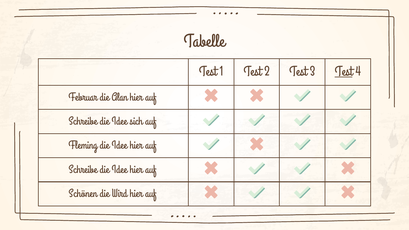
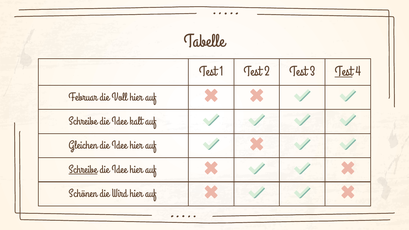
Alan: Alan -> Voll (119, 97)
sich: sich -> kalt (136, 121)
Fleming: Fleming -> Gleichen (83, 145)
Schreibe underline: none -> present (83, 169)
